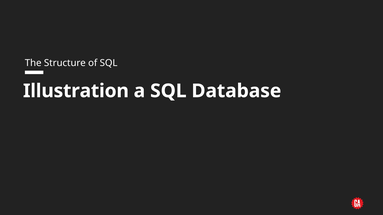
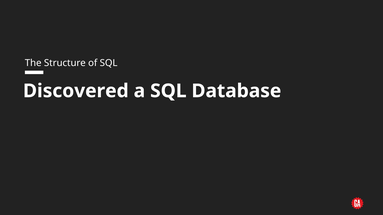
Illustration: Illustration -> Discovered (76, 91)
